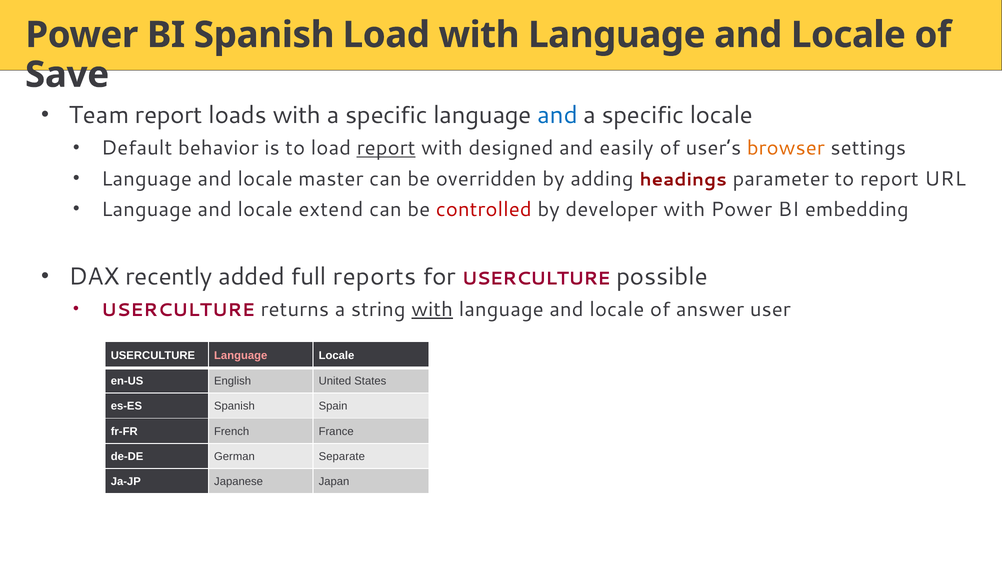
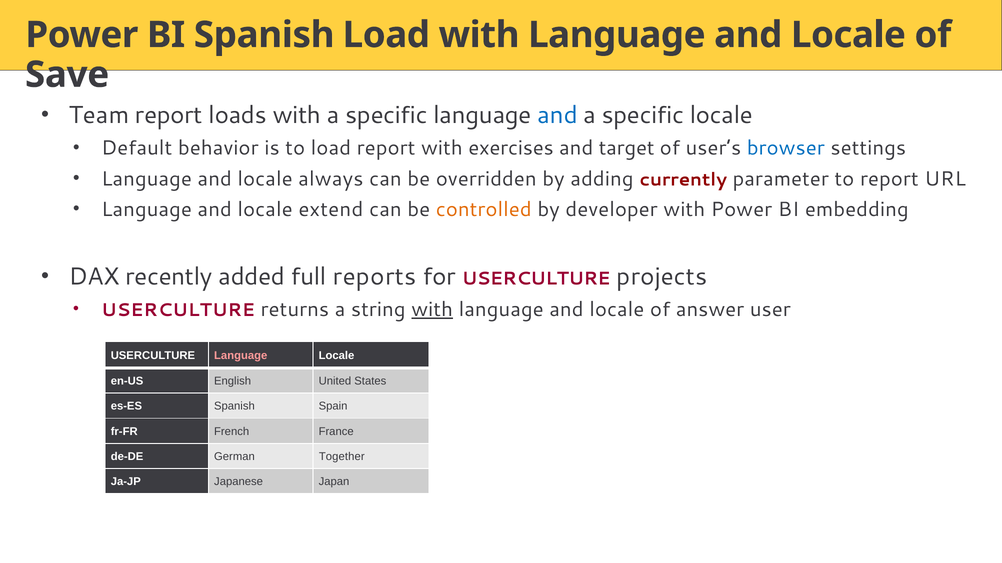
report underline: present -> none (386, 148)
designed: designed -> exercises (511, 148)
easily: easily -> target (627, 148)
browser colour: orange -> blue (786, 148)
master: master -> always (331, 179)
headings: headings -> currently (683, 180)
controlled colour: red -> orange (484, 210)
possible: possible -> projects (662, 277)
Separate: Separate -> Together (342, 457)
